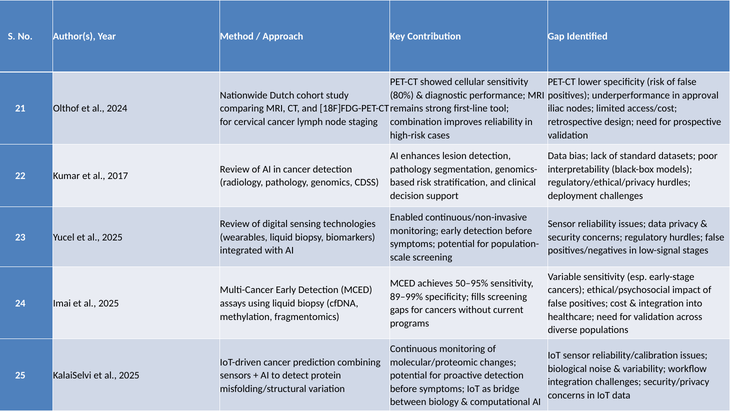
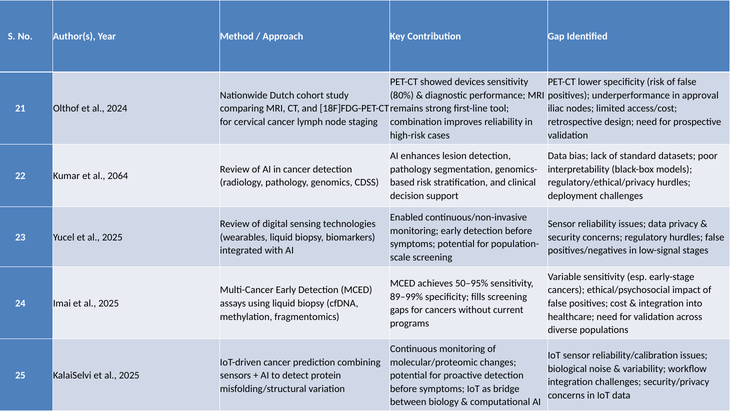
cellular: cellular -> devices (470, 82)
2017: 2017 -> 2064 (118, 176)
